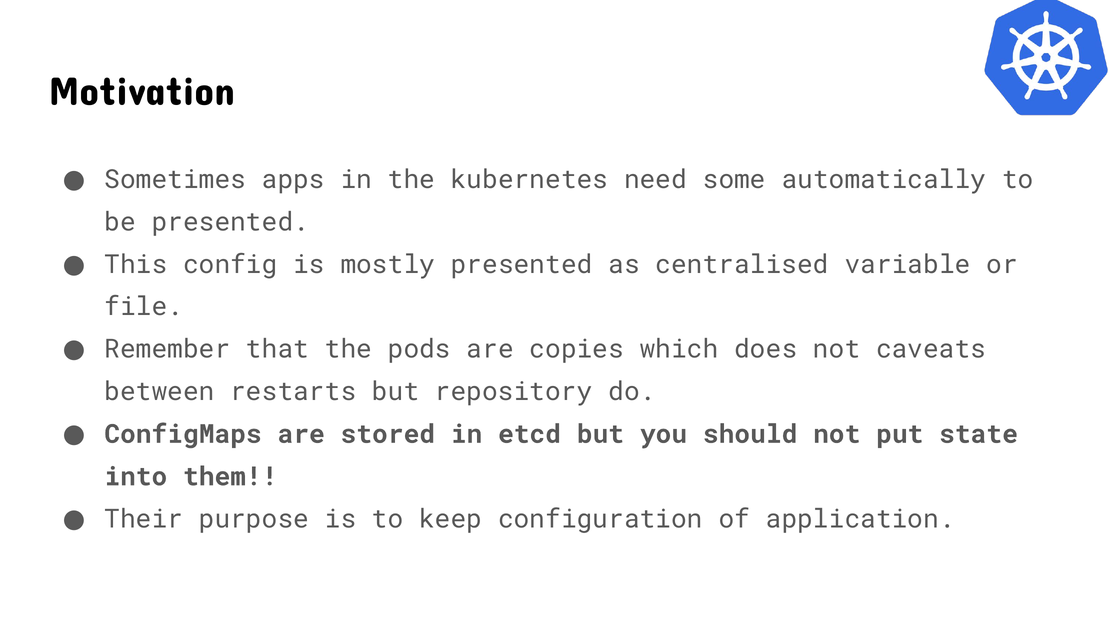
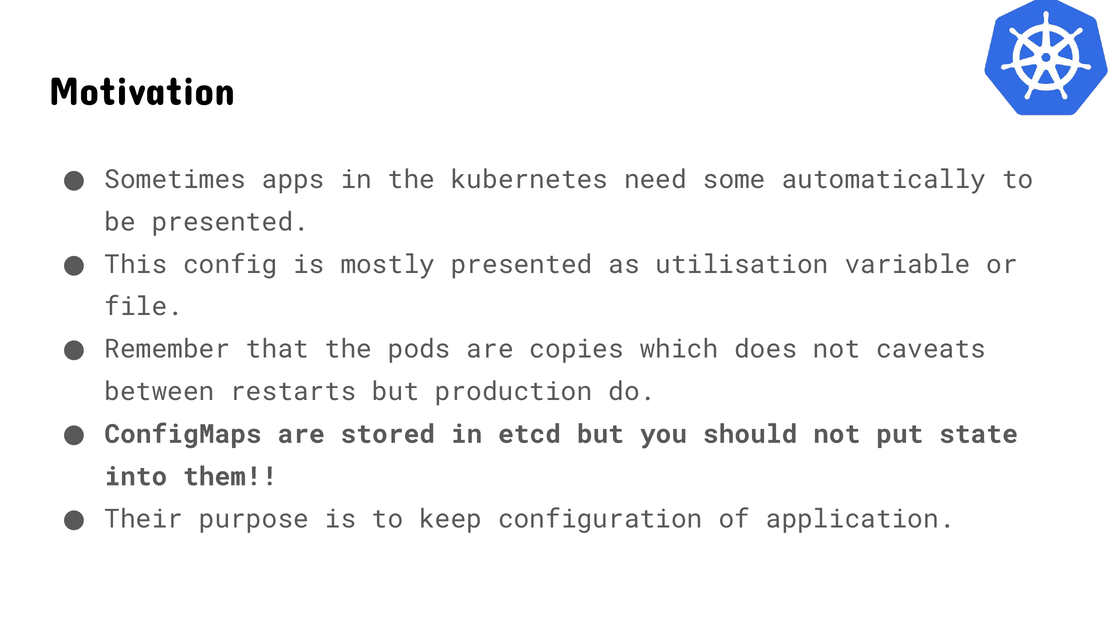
centralised: centralised -> utilisation (742, 264)
repository: repository -> production (514, 392)
